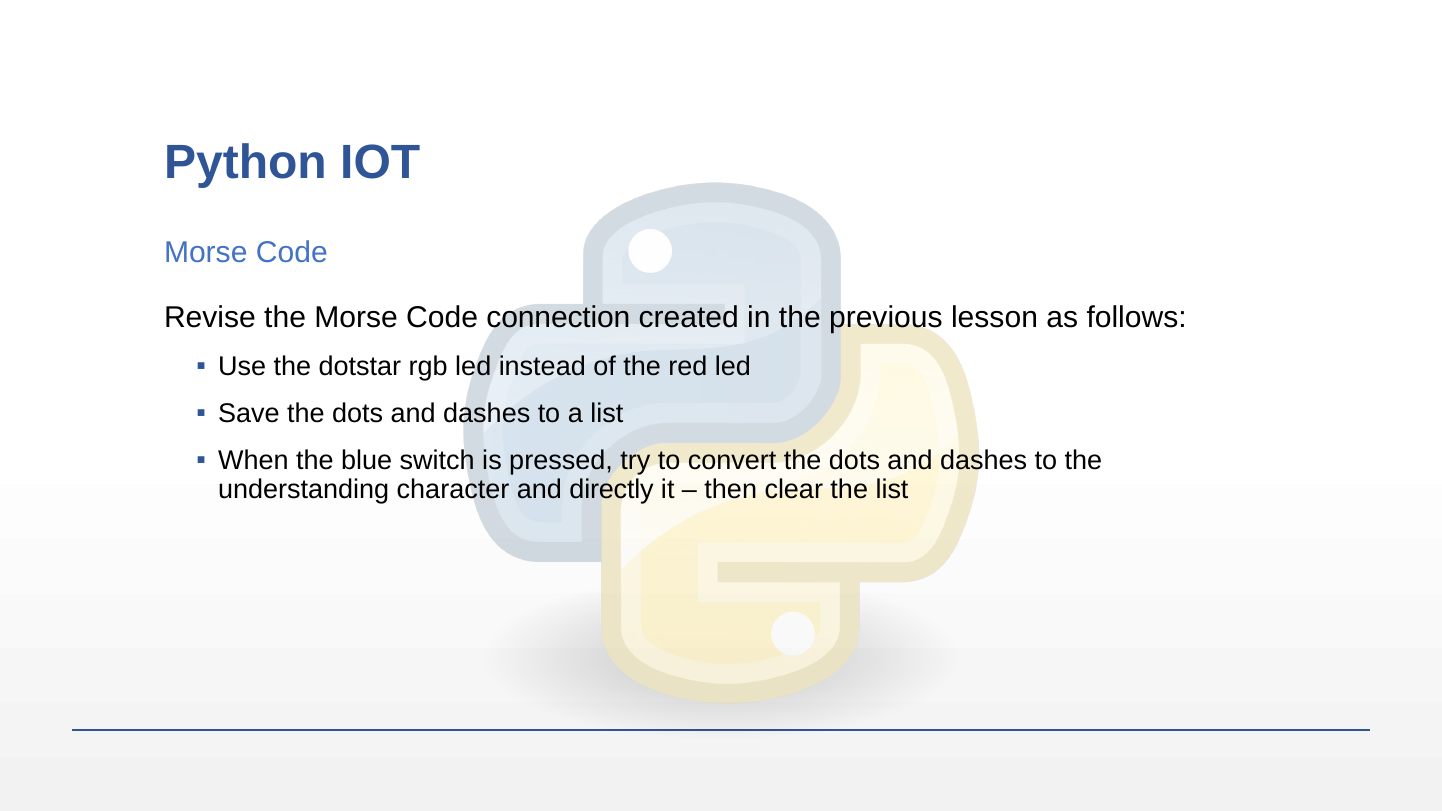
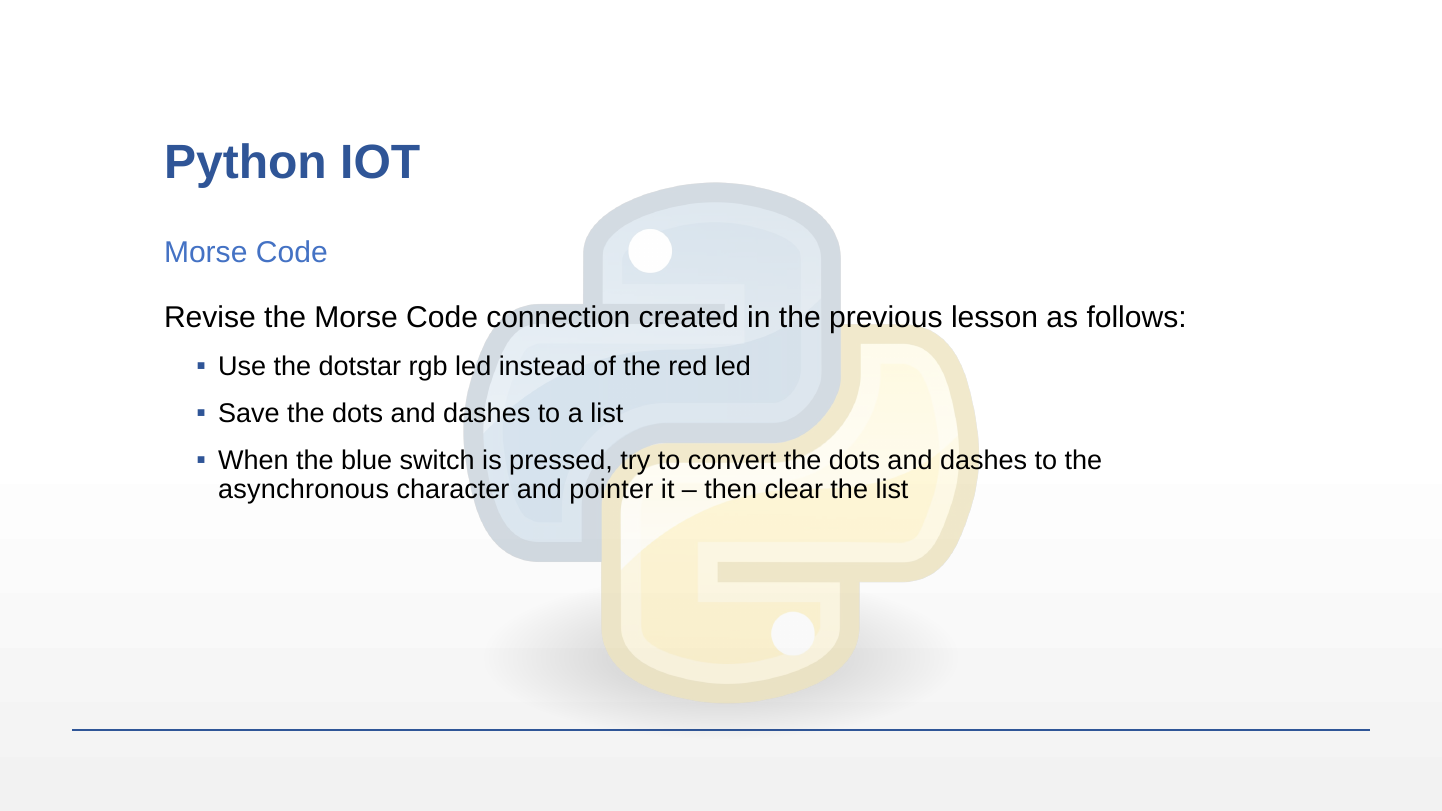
understanding: understanding -> asynchronous (304, 490)
directly: directly -> pointer (611, 490)
